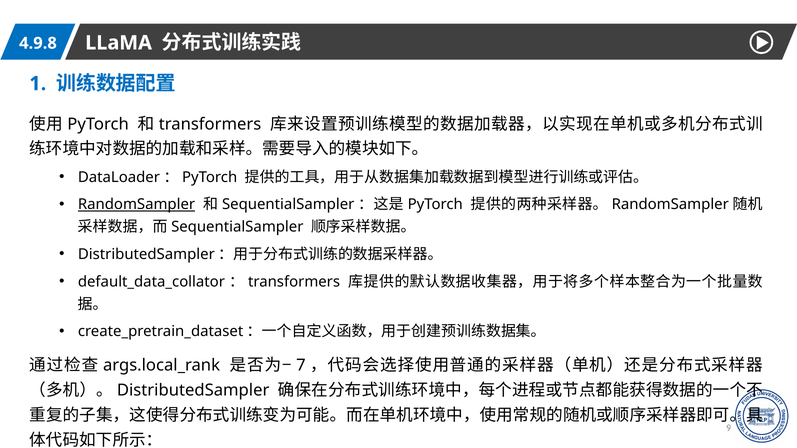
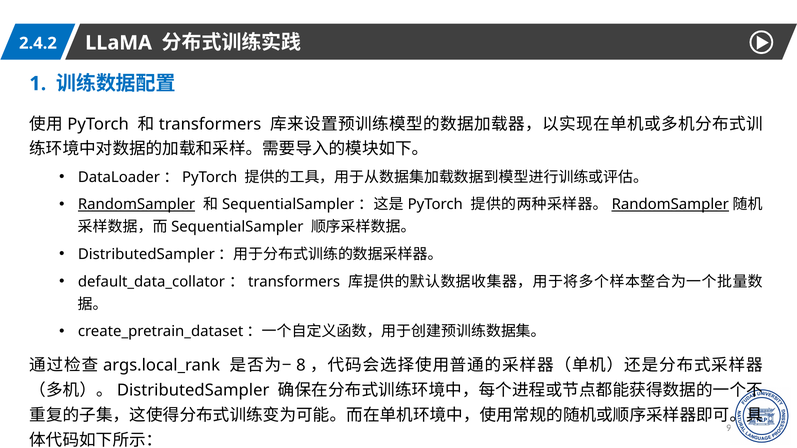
4.9.8: 4.9.8 -> 2.4.2 (38, 43)
RandomSampler underline: none -> present (670, 205)
7: 7 -> 8 (301, 366)
